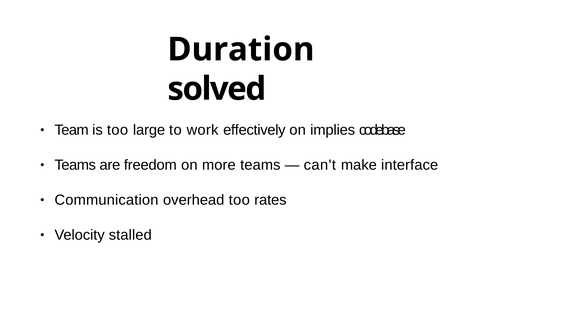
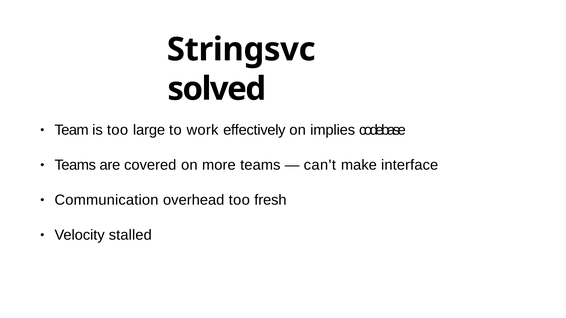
Duration: Duration -> Stringsvc (241, 50)
freedom: freedom -> covered (150, 165)
rates: rates -> fresh (270, 200)
